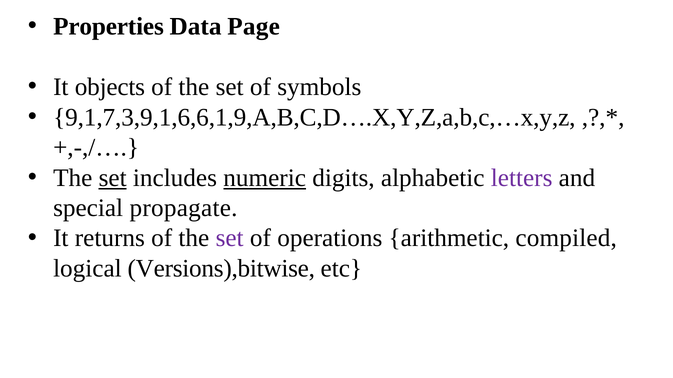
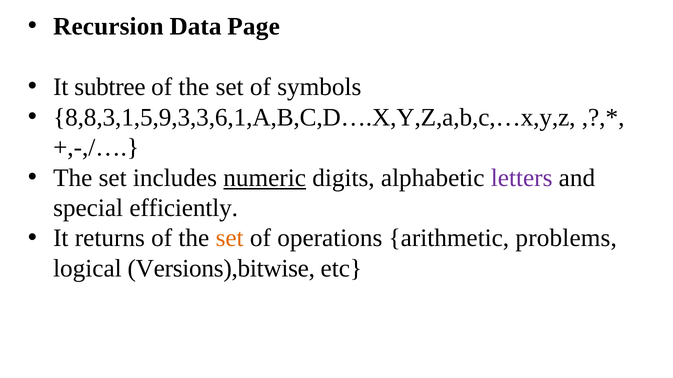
Properties: Properties -> Recursion (108, 27)
objects: objects -> subtree (110, 87)
9,1,7,3,9,1,6,6,1,9,A,B,C,D….X,Y,Z,a,b,c,…x,y,z: 9,1,7,3,9,1,6,6,1,9,A,B,C,D….X,Y,Z,a,b,c,…x,y,z -> 8,8,3,1,5,9,3,3,6,1,A,B,C,D….X,Y,Z,a,b,c,…x,y,z (314, 117)
set underline: present -> none (113, 178)
propagate: propagate -> efficiently (184, 208)
set colour: purple -> orange (230, 239)
compiled: compiled -> problems (566, 239)
